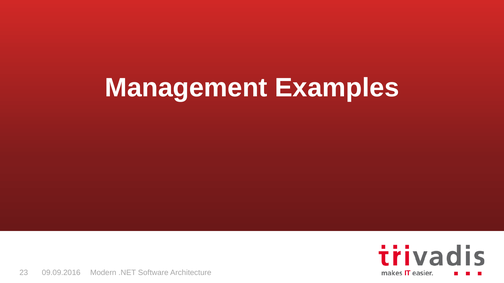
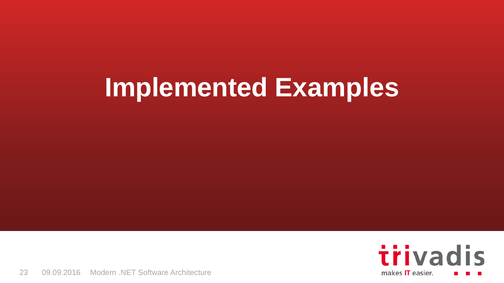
Management: Management -> Implemented (186, 88)
